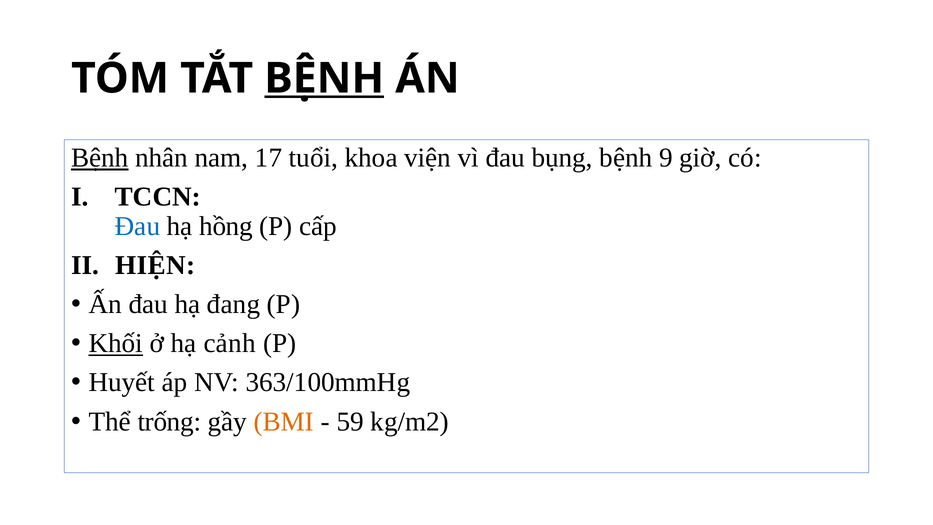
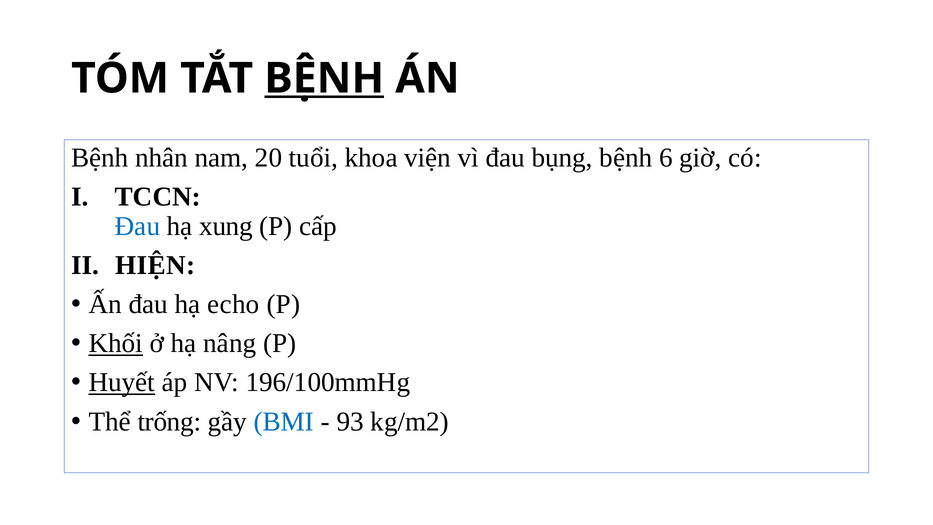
Bệnh underline: present -> none (100, 158)
17: 17 -> 20 (269, 158)
9: 9 -> 6 (666, 158)
hồng: hồng -> xung (226, 226)
đang: đang -> echo (233, 304)
cảnh: cảnh -> nâng (230, 343)
Huyết underline: none -> present (122, 382)
363/100mmHg: 363/100mmHg -> 196/100mmHg (328, 382)
BMI colour: orange -> blue (284, 421)
59: 59 -> 93 (350, 421)
